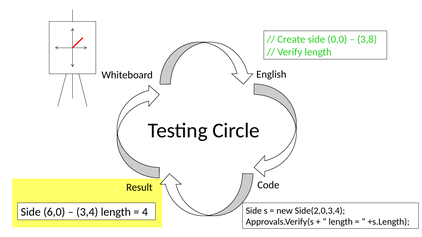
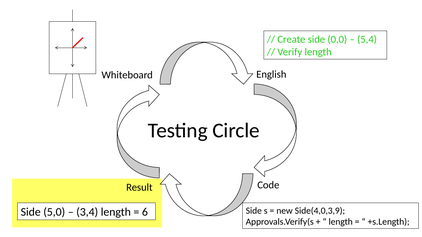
3,8: 3,8 -> 5,4 (367, 39)
Side(2,0,3,4: Side(2,0,3,4 -> Side(4,0,3,9 (320, 211)
6,0: 6,0 -> 5,0 (54, 212)
4: 4 -> 6 (145, 212)
